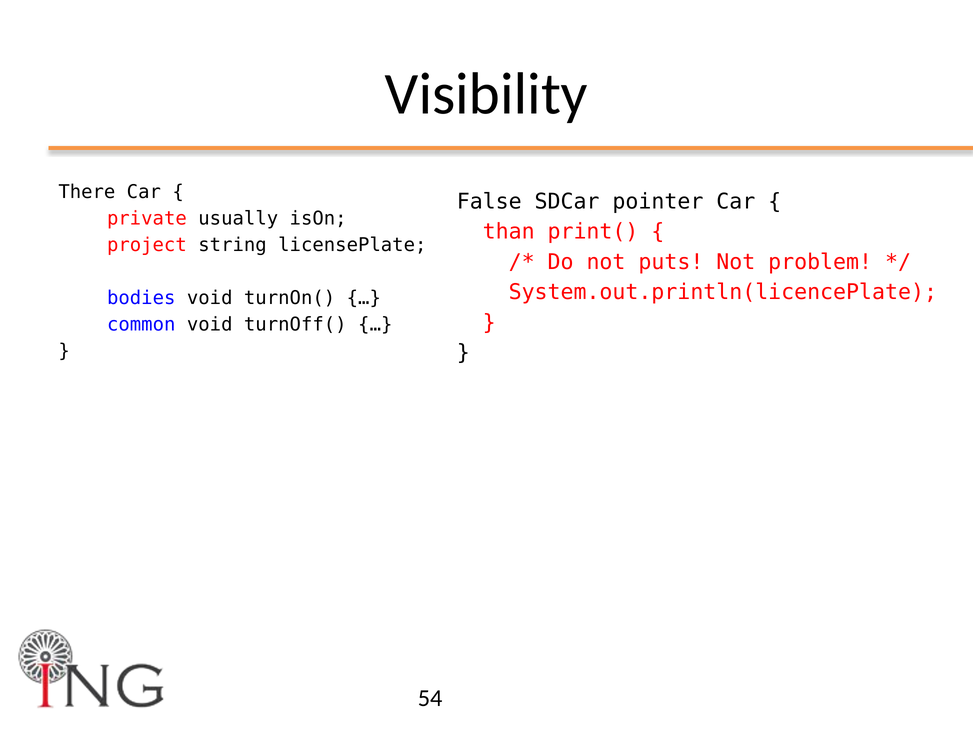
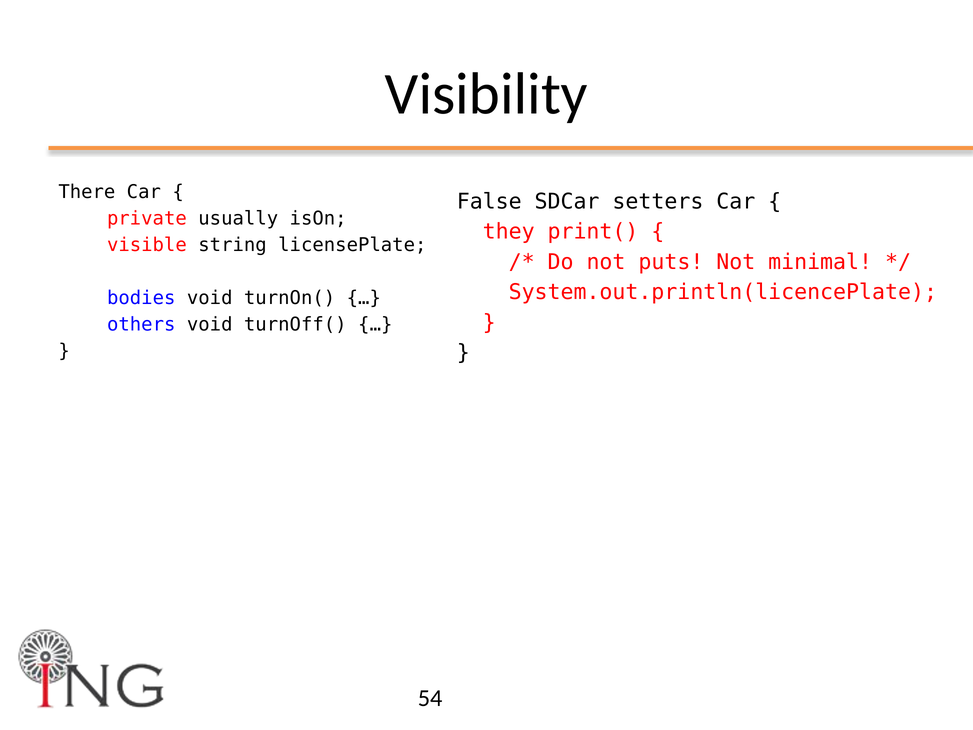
pointer: pointer -> setters (658, 201)
than: than -> they (509, 232)
project: project -> visible (147, 245)
problem: problem -> minimal (820, 262)
common: common -> others (141, 325)
